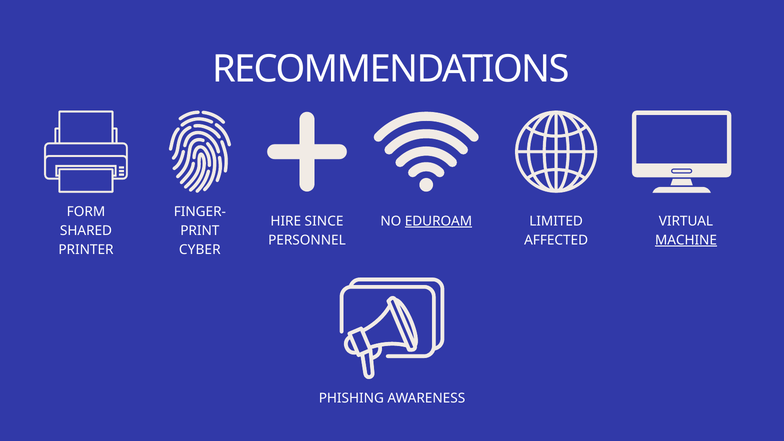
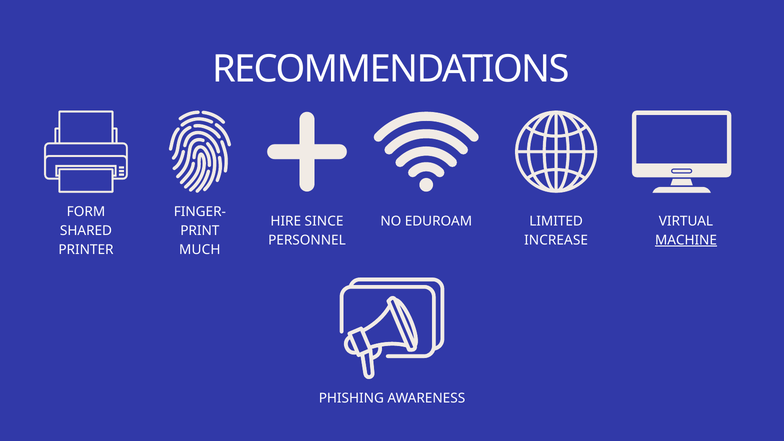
EDUROAM underline: present -> none (438, 221)
AFFECTED: AFFECTED -> INCREASE (556, 240)
CYBER: CYBER -> MUCH (200, 250)
